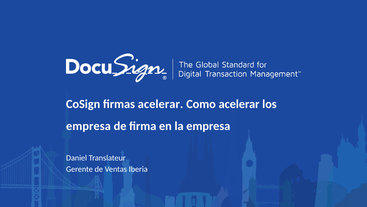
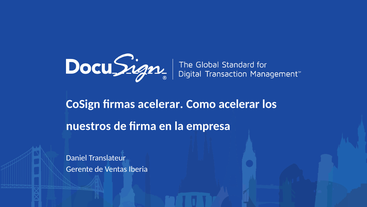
empresa: empresa -> nuestros (88, 126)
